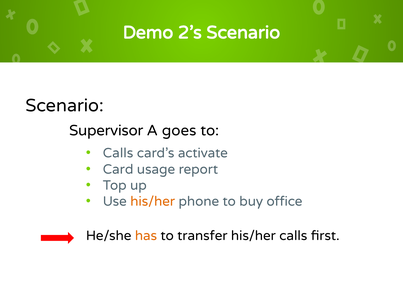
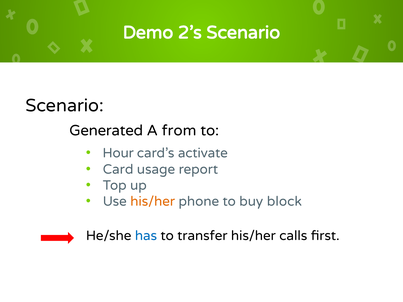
Supervisor: Supervisor -> Generated (106, 131)
goes: goes -> from (179, 131)
Calls: Calls -> Hour (118, 153)
office: office -> block (284, 202)
has colour: orange -> blue (146, 236)
